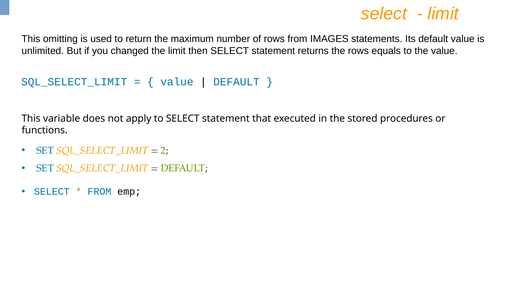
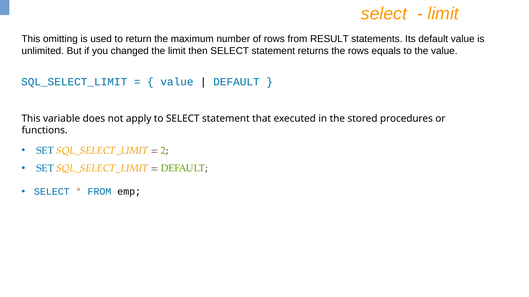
IMAGES: IMAGES -> RESULT (329, 39)
